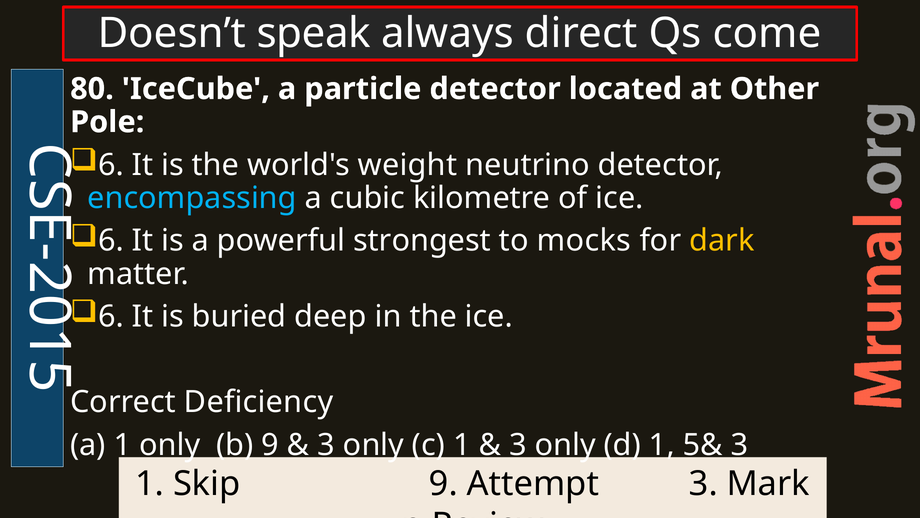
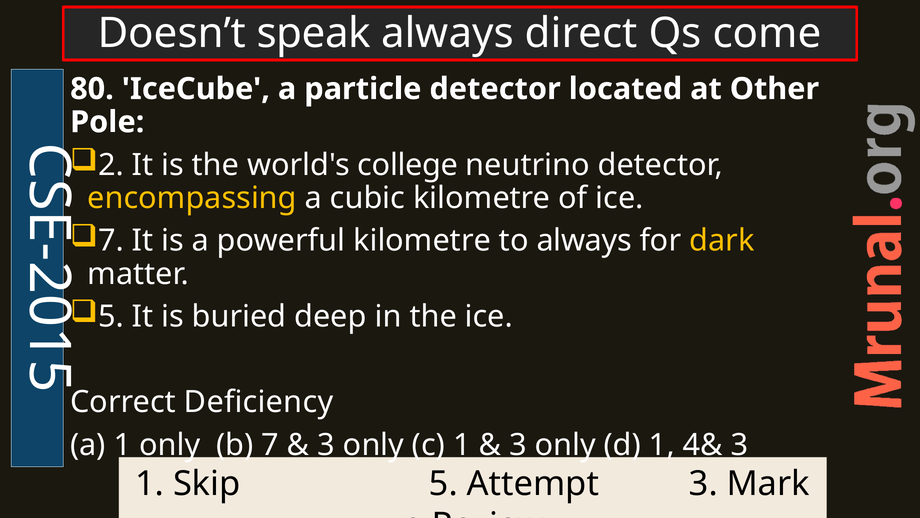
6: 6 -> 2 (111, 165)
weight: weight -> college (408, 165)
encompassing colour: light blue -> yellow (192, 198)
6: 6 -> 7 (111, 241)
powerful strongest: strongest -> kilometre (422, 241)
to mocks: mocks -> always (584, 241)
6: 6 -> 5 (111, 316)
b 9: 9 -> 7 (270, 445)
5&: 5& -> 4& (703, 445)
9: 9 -> 5 (443, 483)
